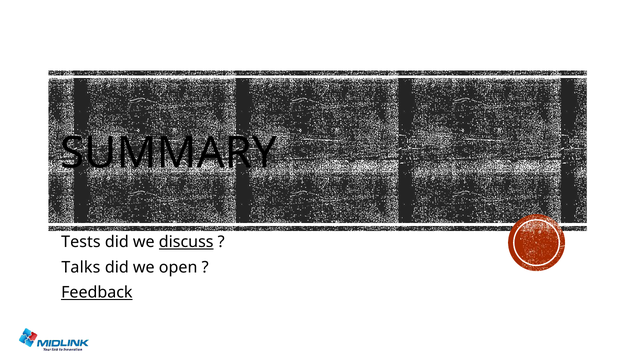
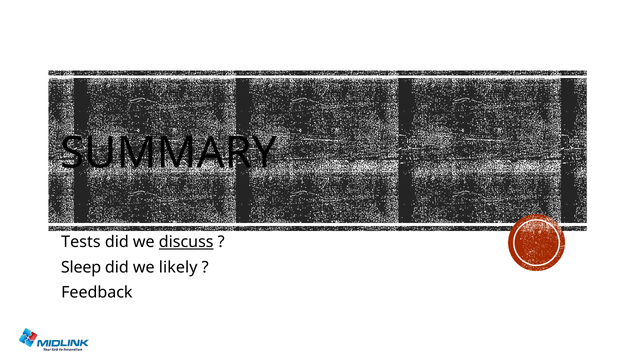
Talks: Talks -> Sleep (81, 267)
open: open -> likely (178, 267)
Feedback underline: present -> none (97, 293)
